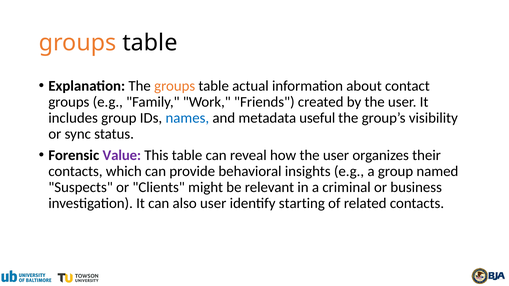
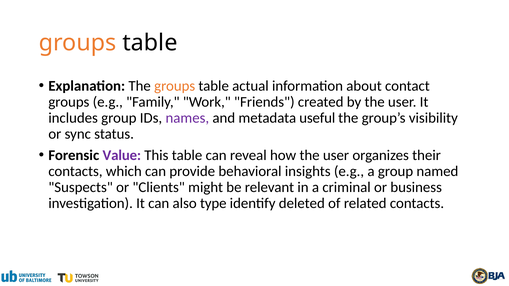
names colour: blue -> purple (187, 118)
also user: user -> type (213, 203)
starting: starting -> deleted (302, 203)
